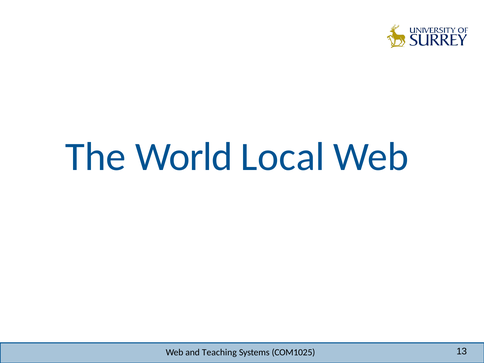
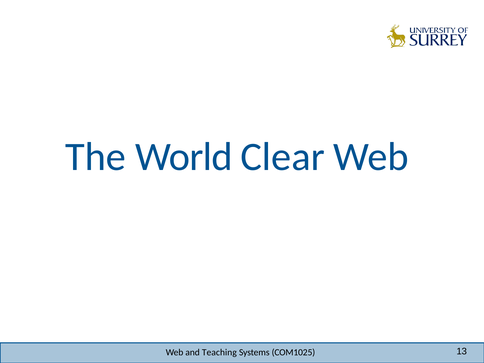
Local: Local -> Clear (283, 157)
